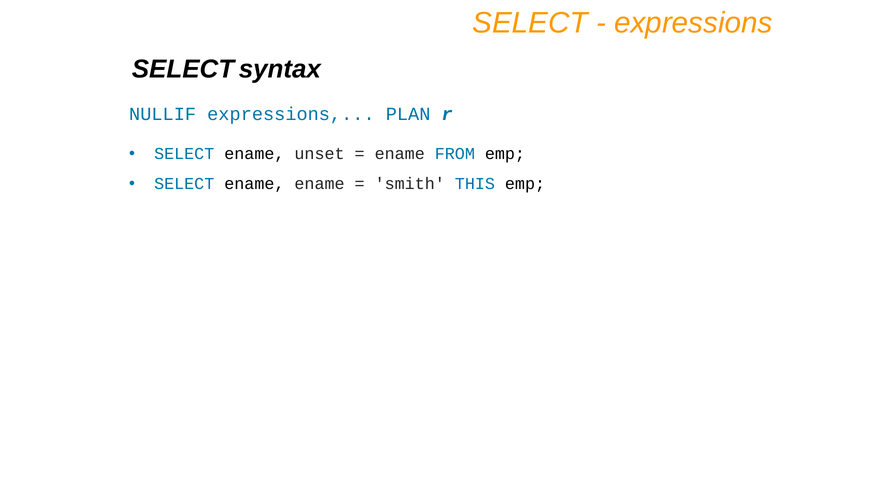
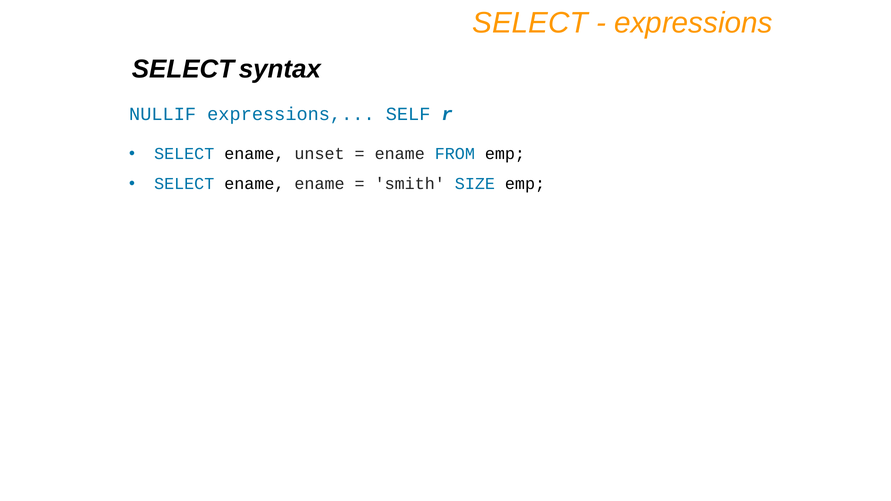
PLAN: PLAN -> SELF (408, 114)
THIS: THIS -> SIZE (475, 184)
